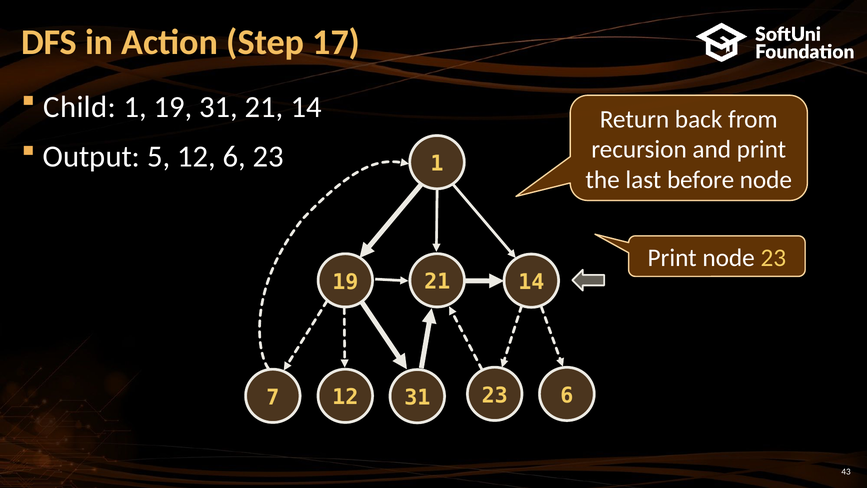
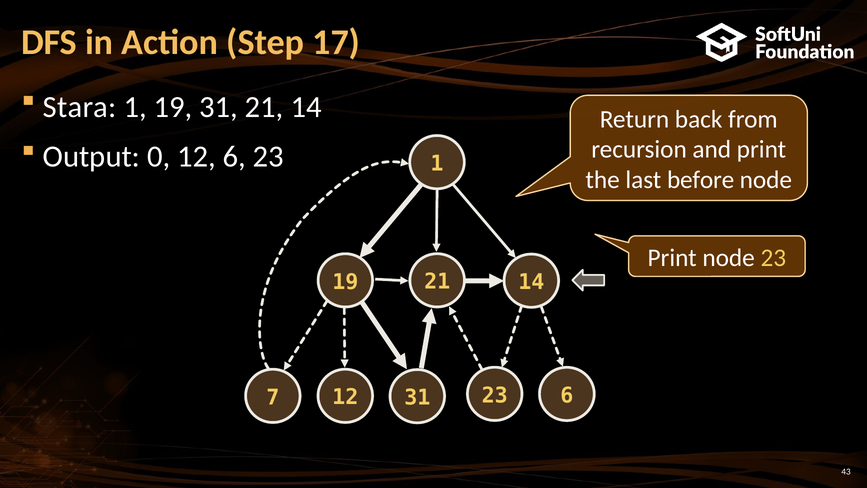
Child: Child -> Stara (80, 107)
5: 5 -> 0 (159, 156)
